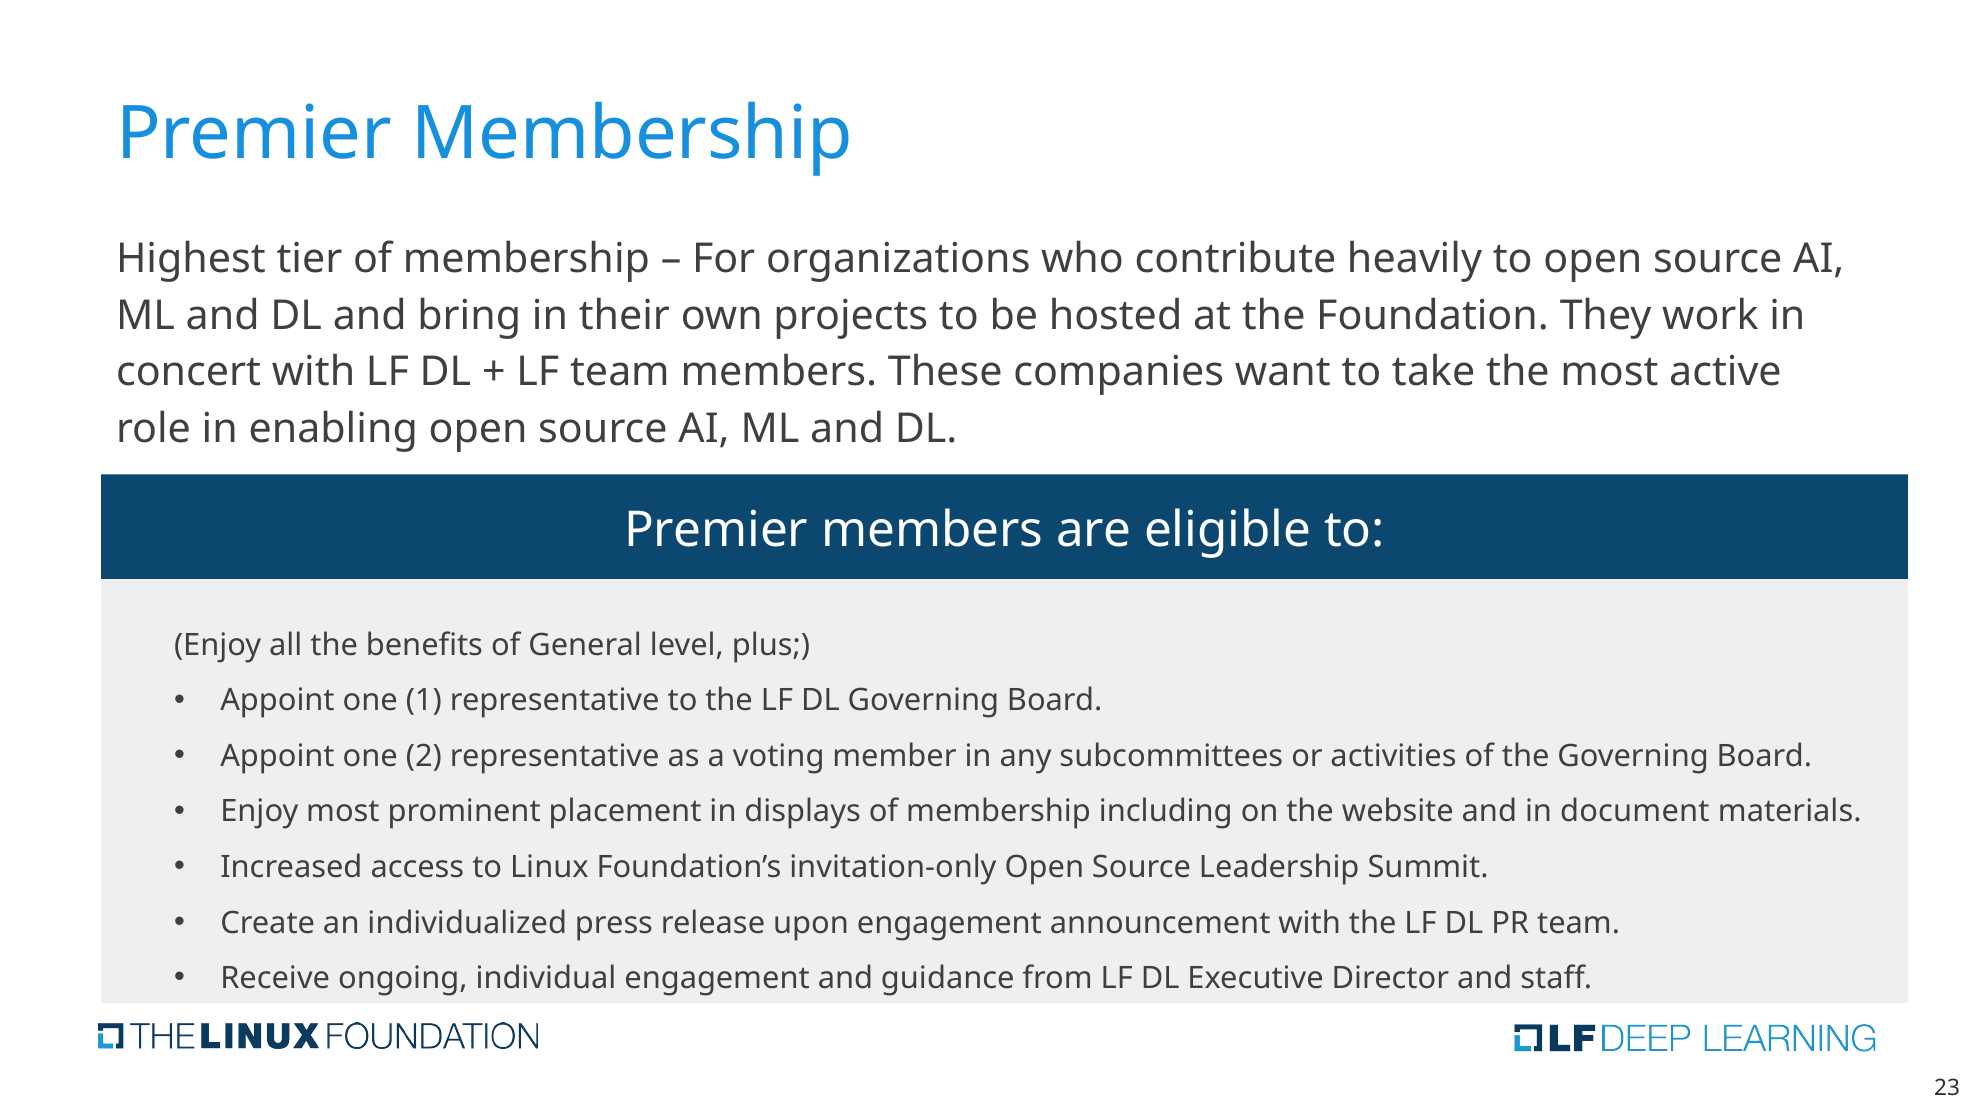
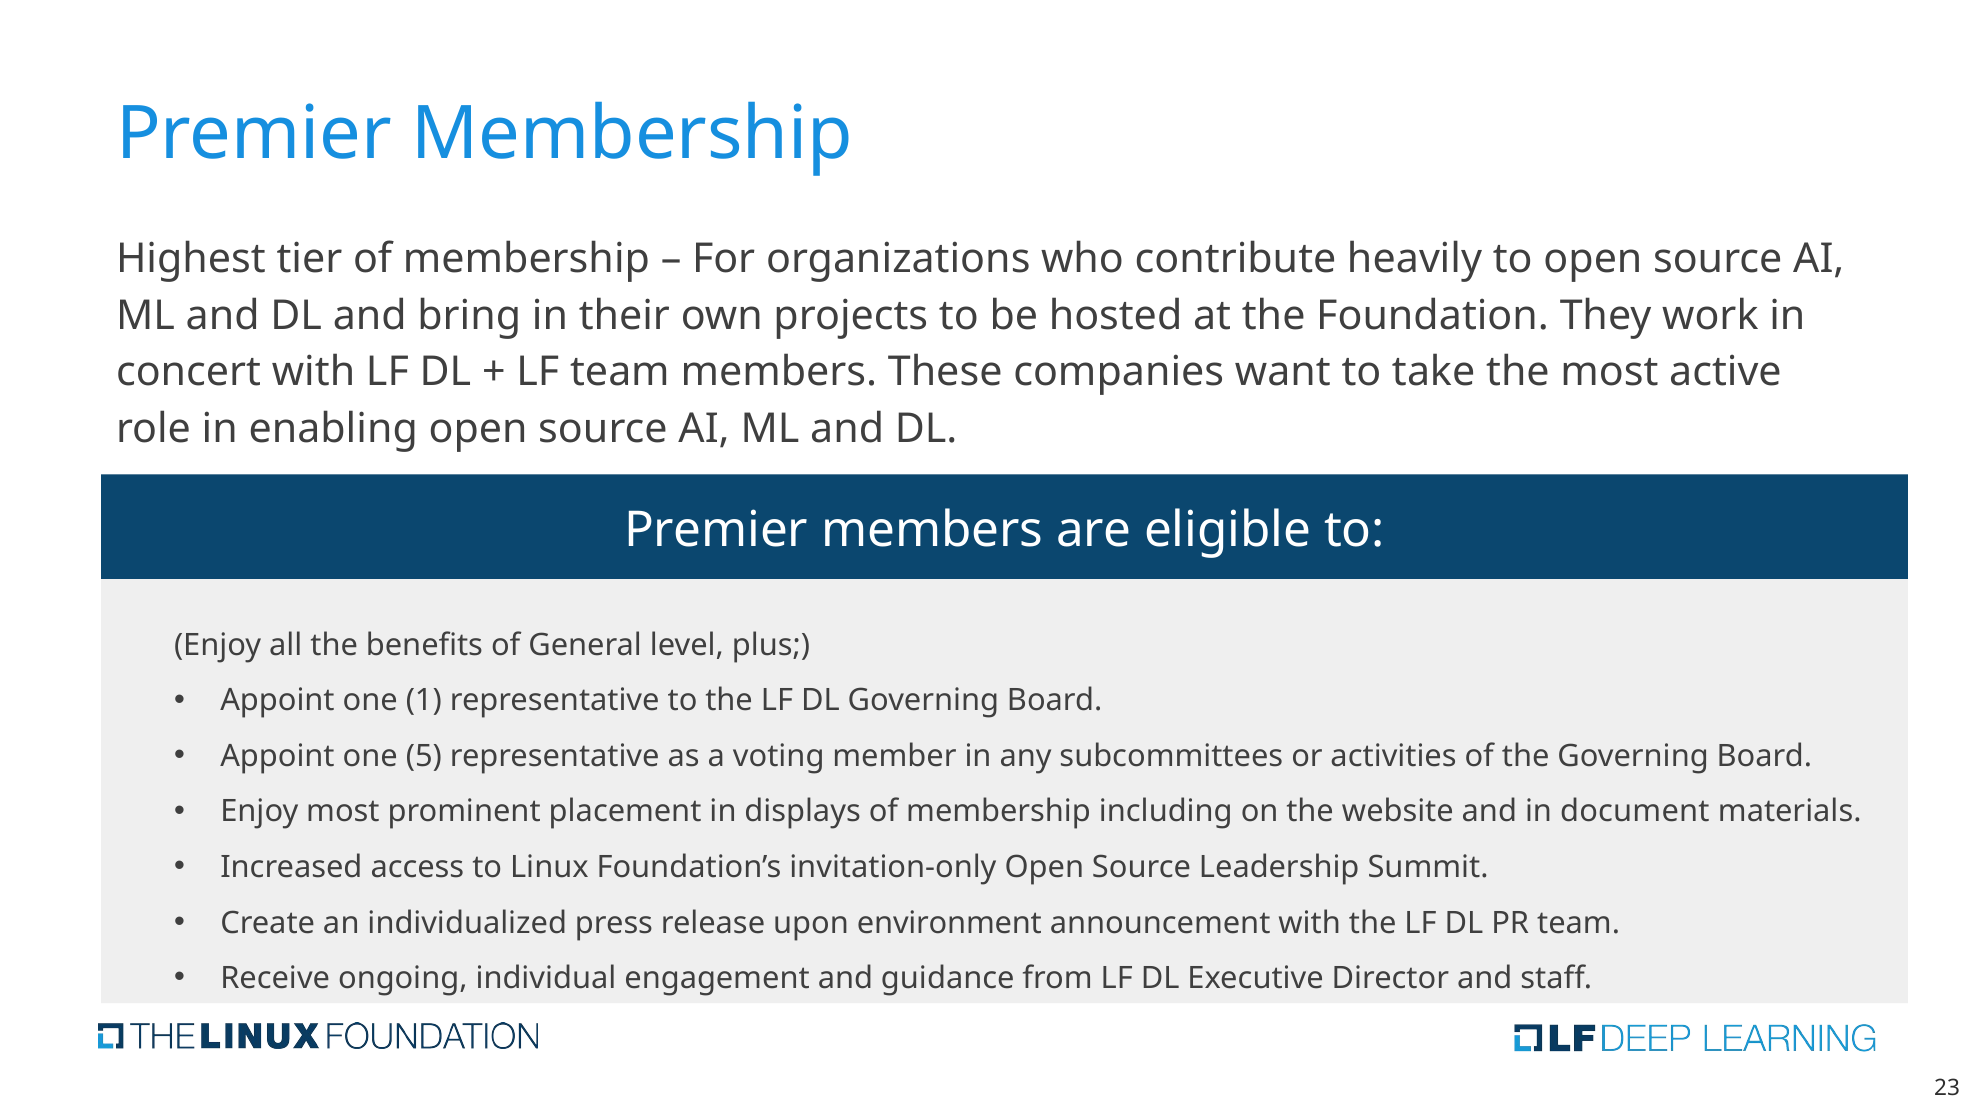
2: 2 -> 5 (424, 756)
upon engagement: engagement -> environment (949, 923)
